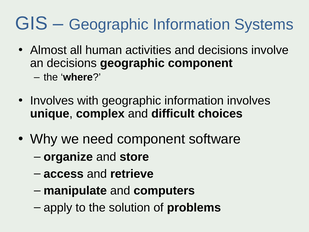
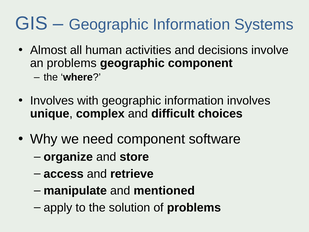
an decisions: decisions -> problems (72, 63)
computers: computers -> mentioned (164, 191)
